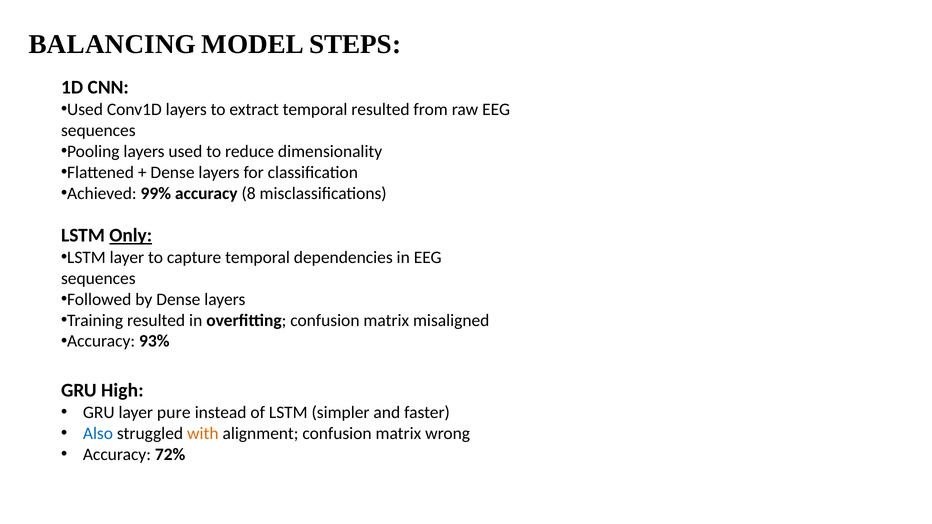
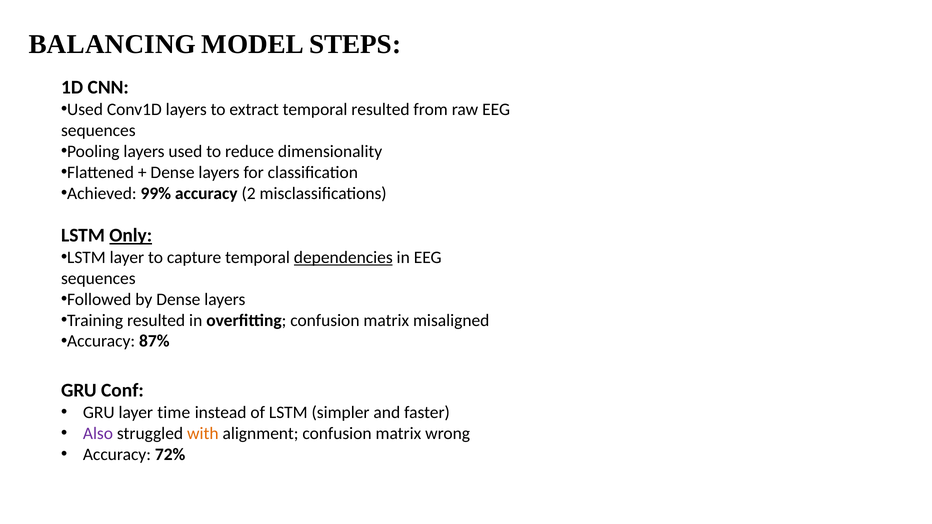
8: 8 -> 2 (249, 193)
dependencies underline: none -> present (343, 257)
93%: 93% -> 87% (154, 341)
High: High -> Conf (122, 391)
pure: pure -> time (174, 413)
Also colour: blue -> purple (98, 434)
